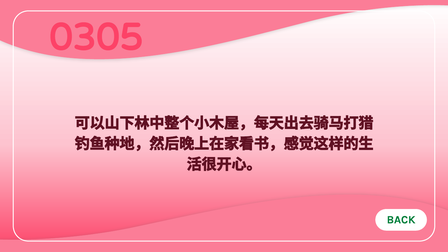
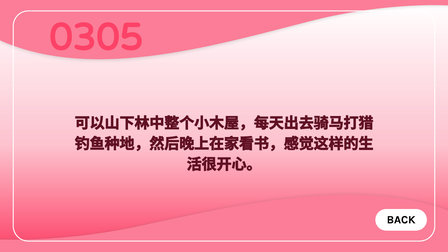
BACK colour: green -> black (401, 220)
